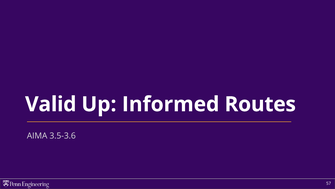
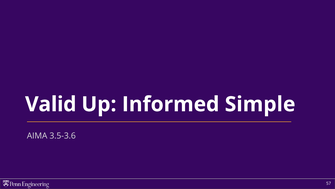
Routes: Routes -> Simple (260, 104)
